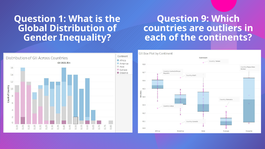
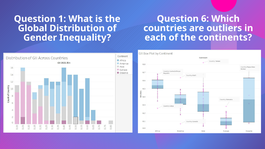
9: 9 -> 6 (205, 19)
